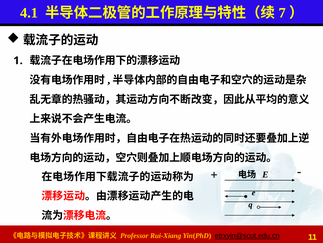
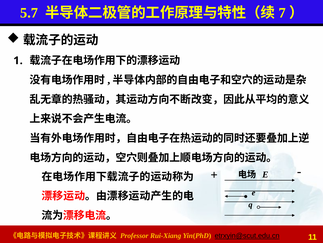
4.1: 4.1 -> 5.7 (29, 13)
